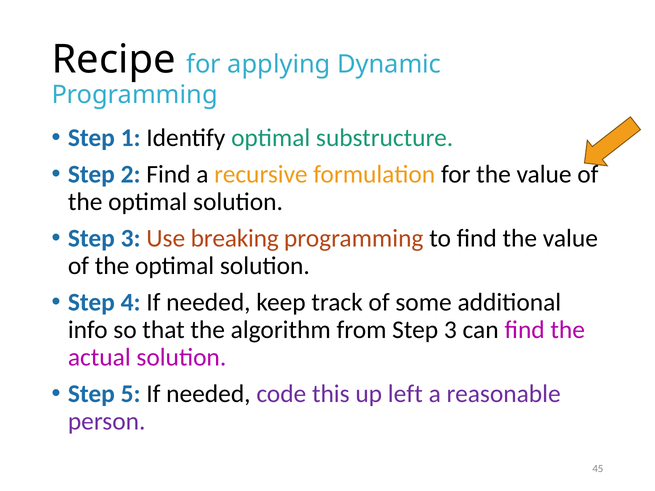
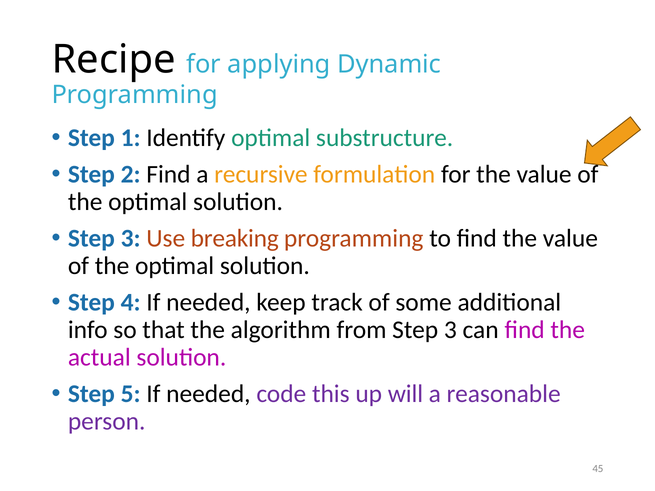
left: left -> will (405, 394)
